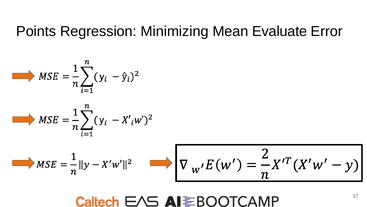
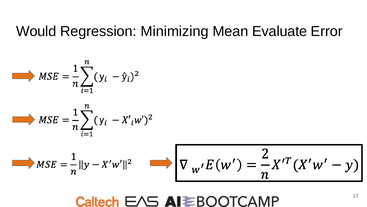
Points: Points -> Would (36, 31)
